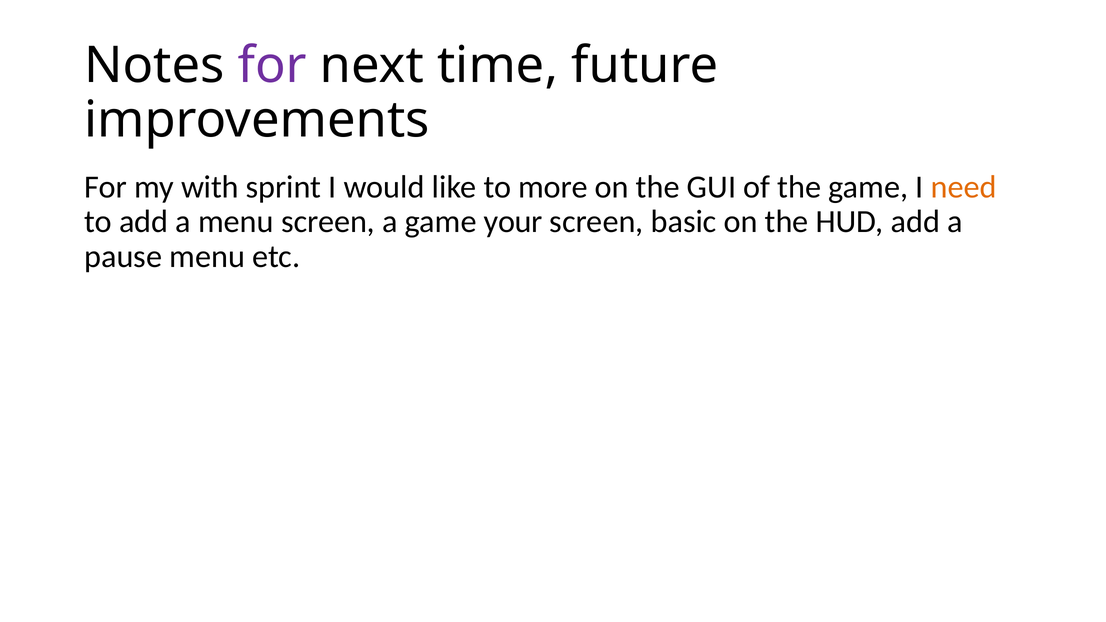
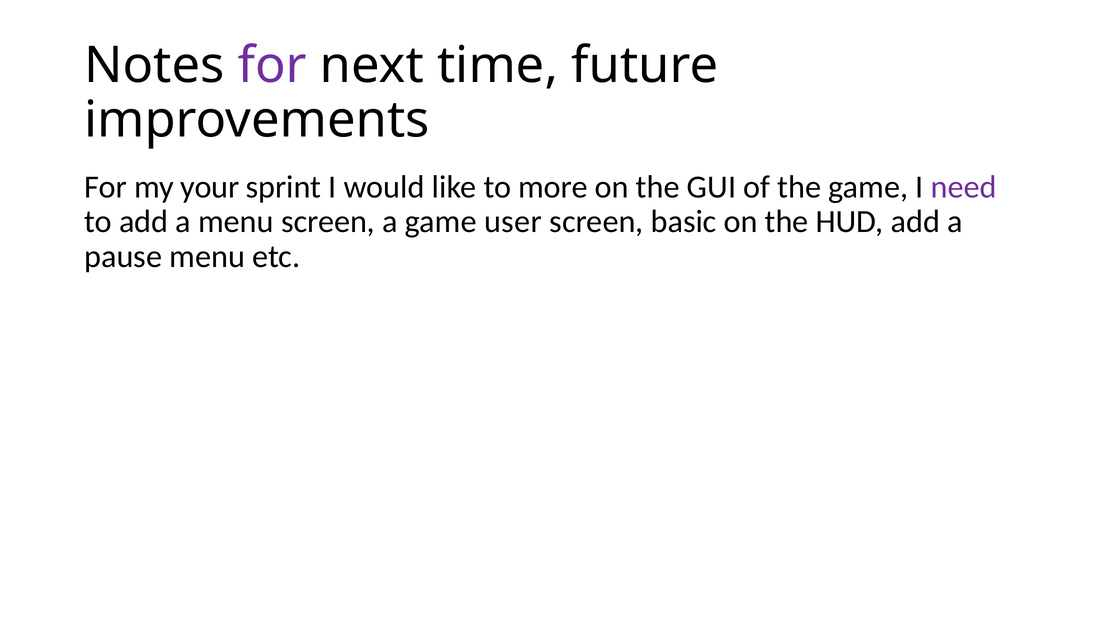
with: with -> your (210, 187)
need colour: orange -> purple (964, 187)
your: your -> user (513, 222)
